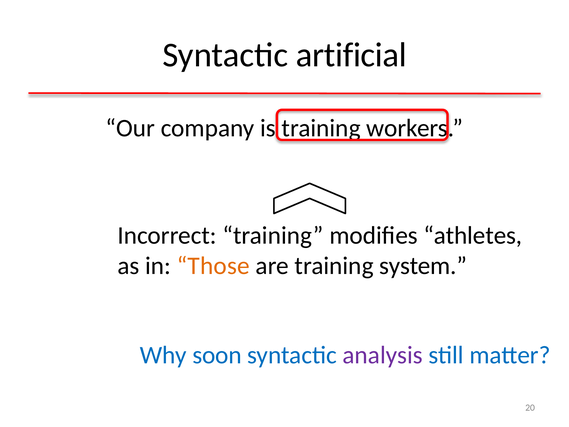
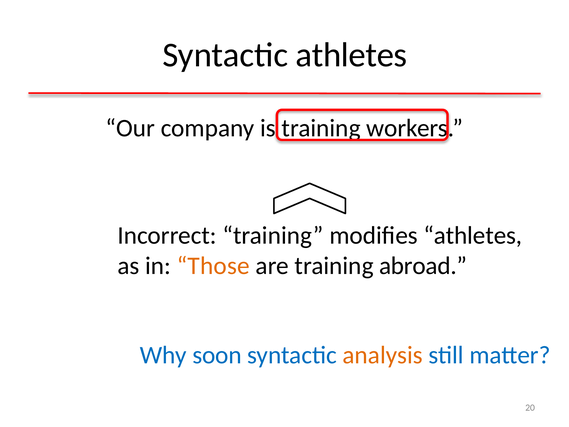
Syntactic artificial: artificial -> athletes (351, 55)
system: system -> abroad (423, 266)
analysis colour: purple -> orange (383, 355)
